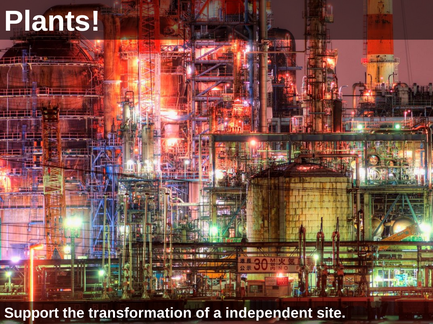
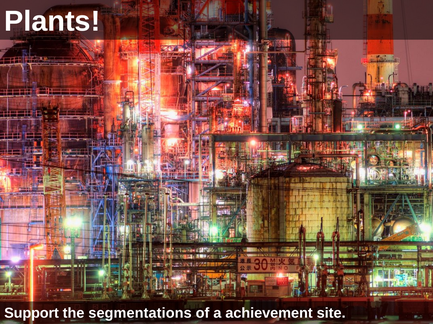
transformation: transformation -> segmentations (140, 314)
independent: independent -> achievement (269, 314)
